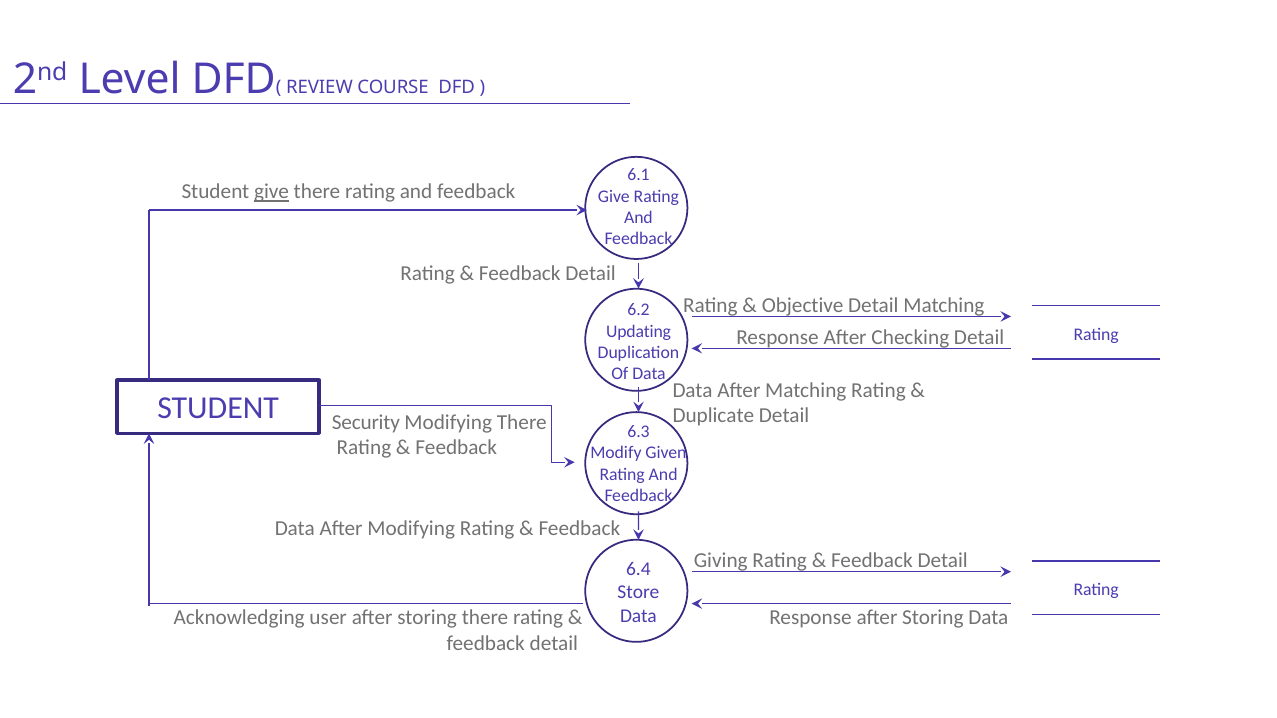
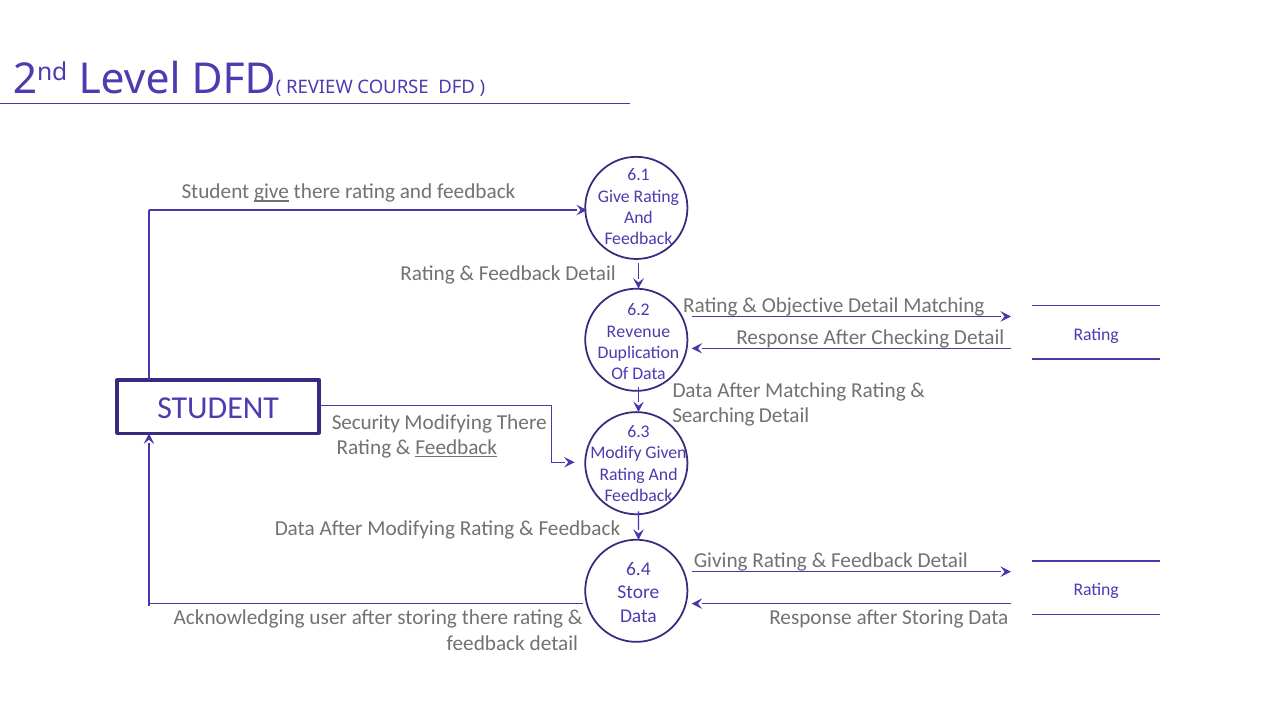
Updating: Updating -> Revenue (638, 332)
Duplicate: Duplicate -> Searching (713, 416)
Feedback underline: none -> present (456, 448)
